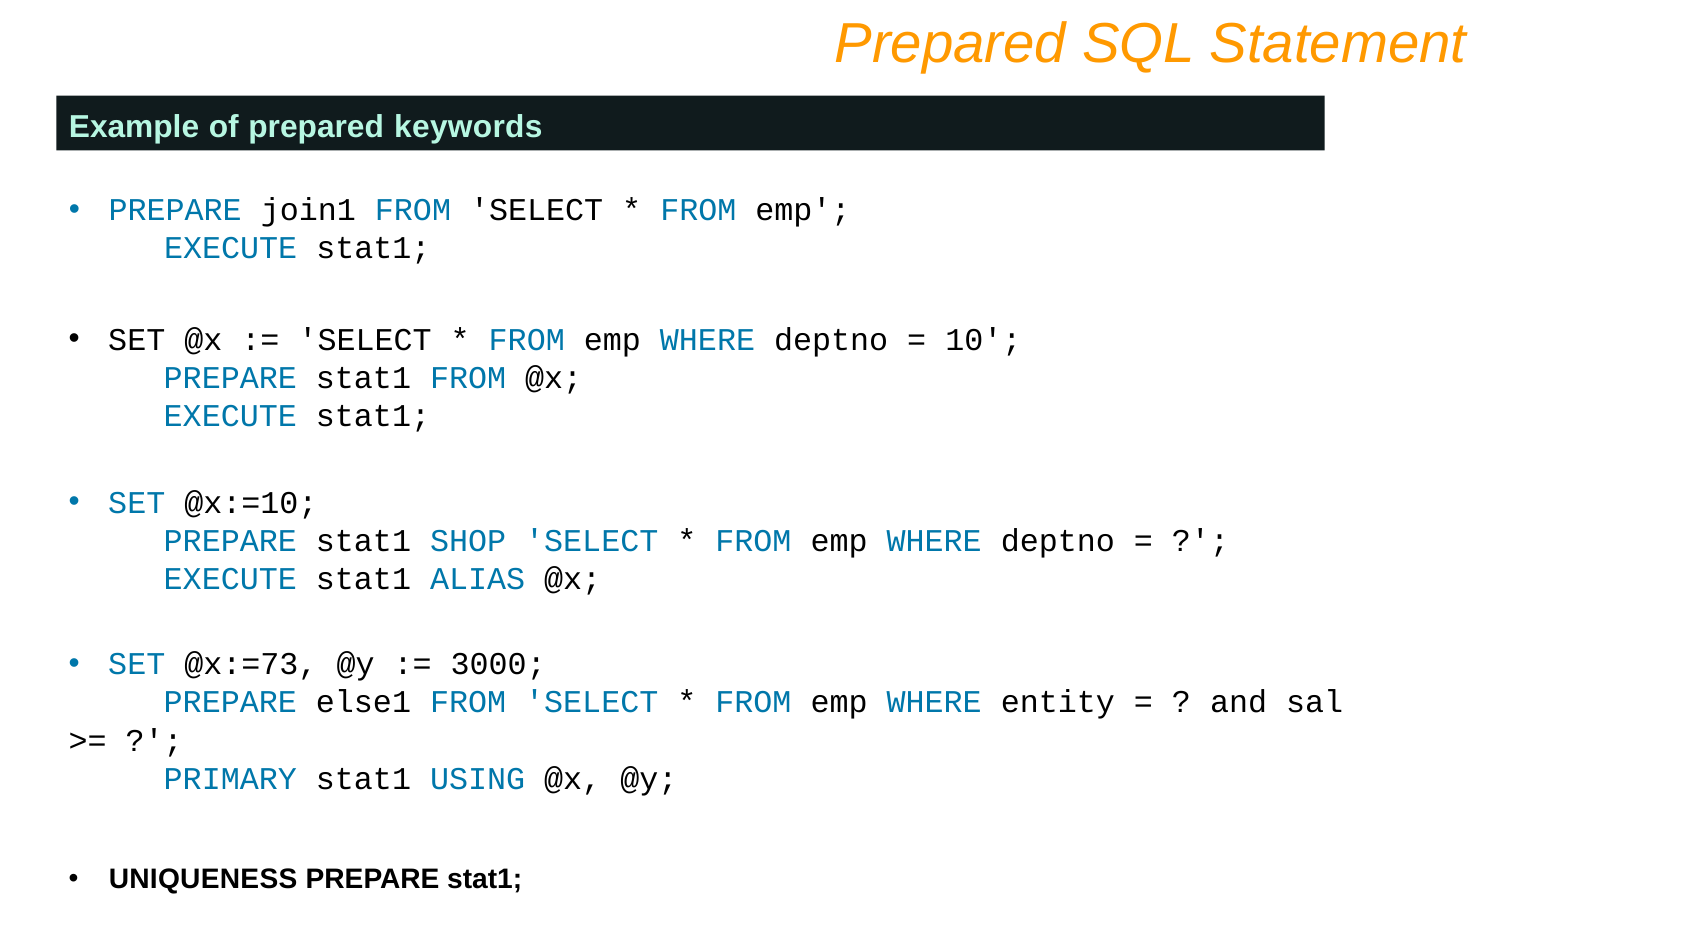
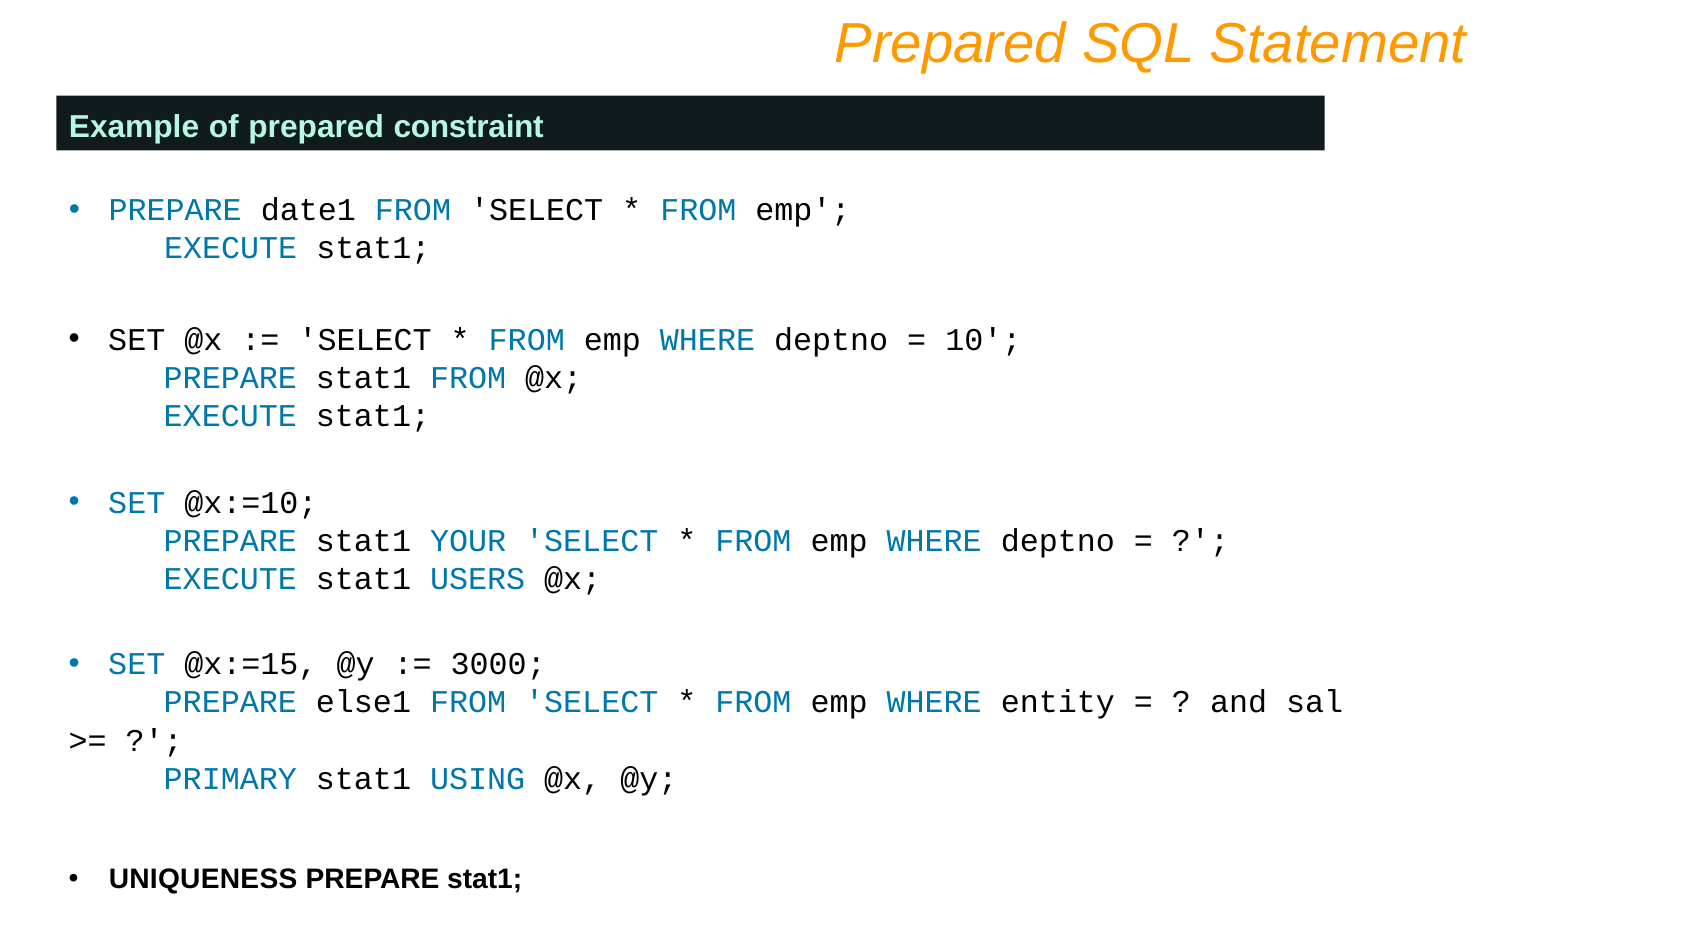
keywords: keywords -> constraint (469, 127)
join1: join1 -> date1 (308, 211)
SHOP: SHOP -> YOUR (468, 541)
ALIAS: ALIAS -> USERS (478, 579)
@x:=73: @x:=73 -> @x:=15 (251, 665)
